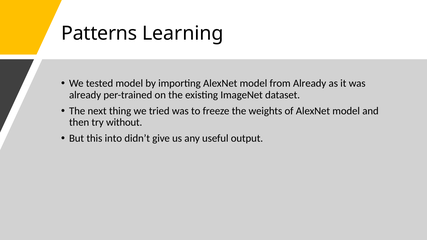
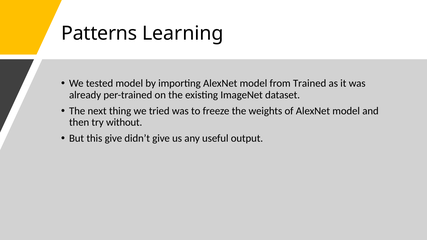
from Already: Already -> Trained (310, 84)
this into: into -> give (113, 139)
